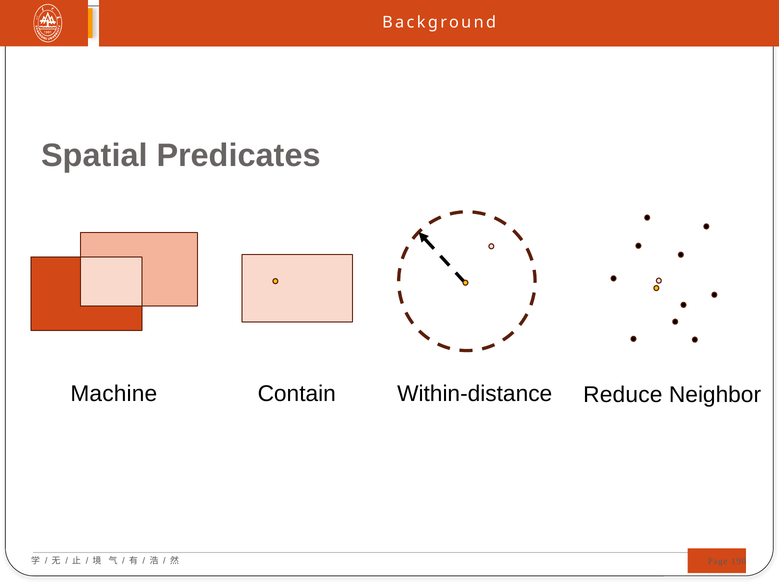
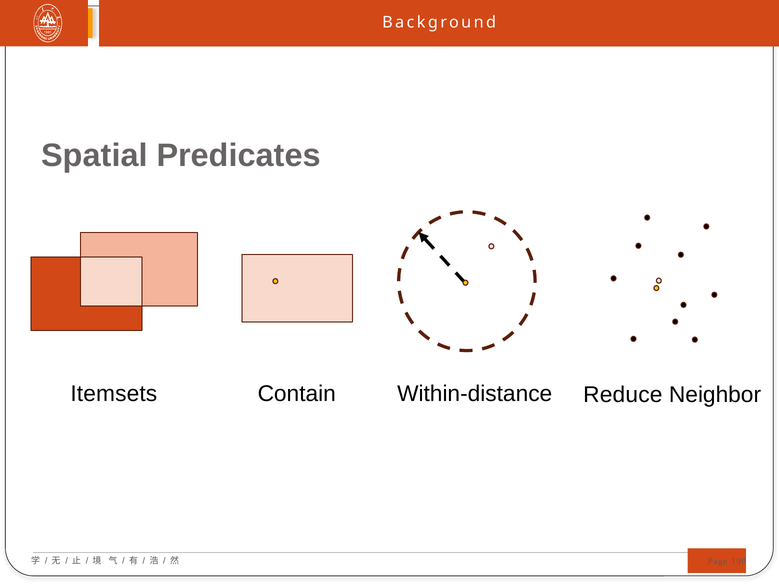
Machine: Machine -> Itemsets (114, 394)
